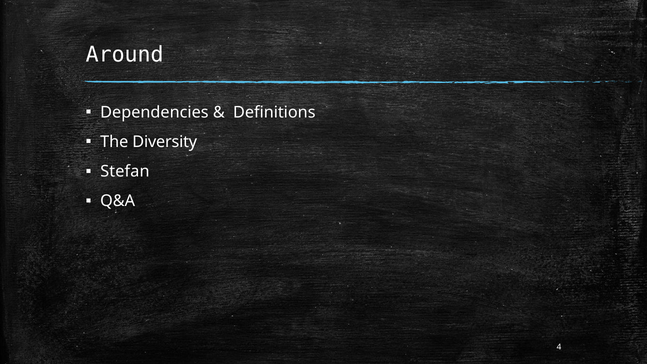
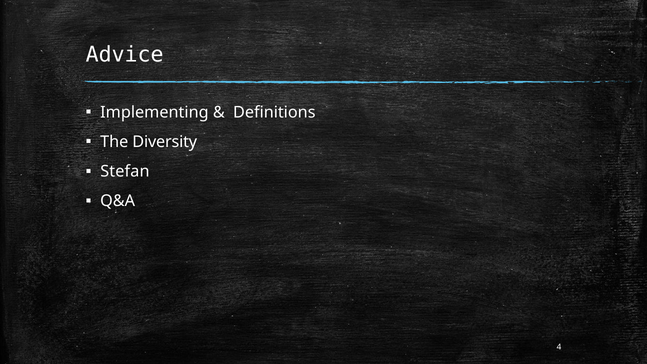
Around: Around -> Advice (125, 55)
Dependencies: Dependencies -> Implementing (154, 112)
